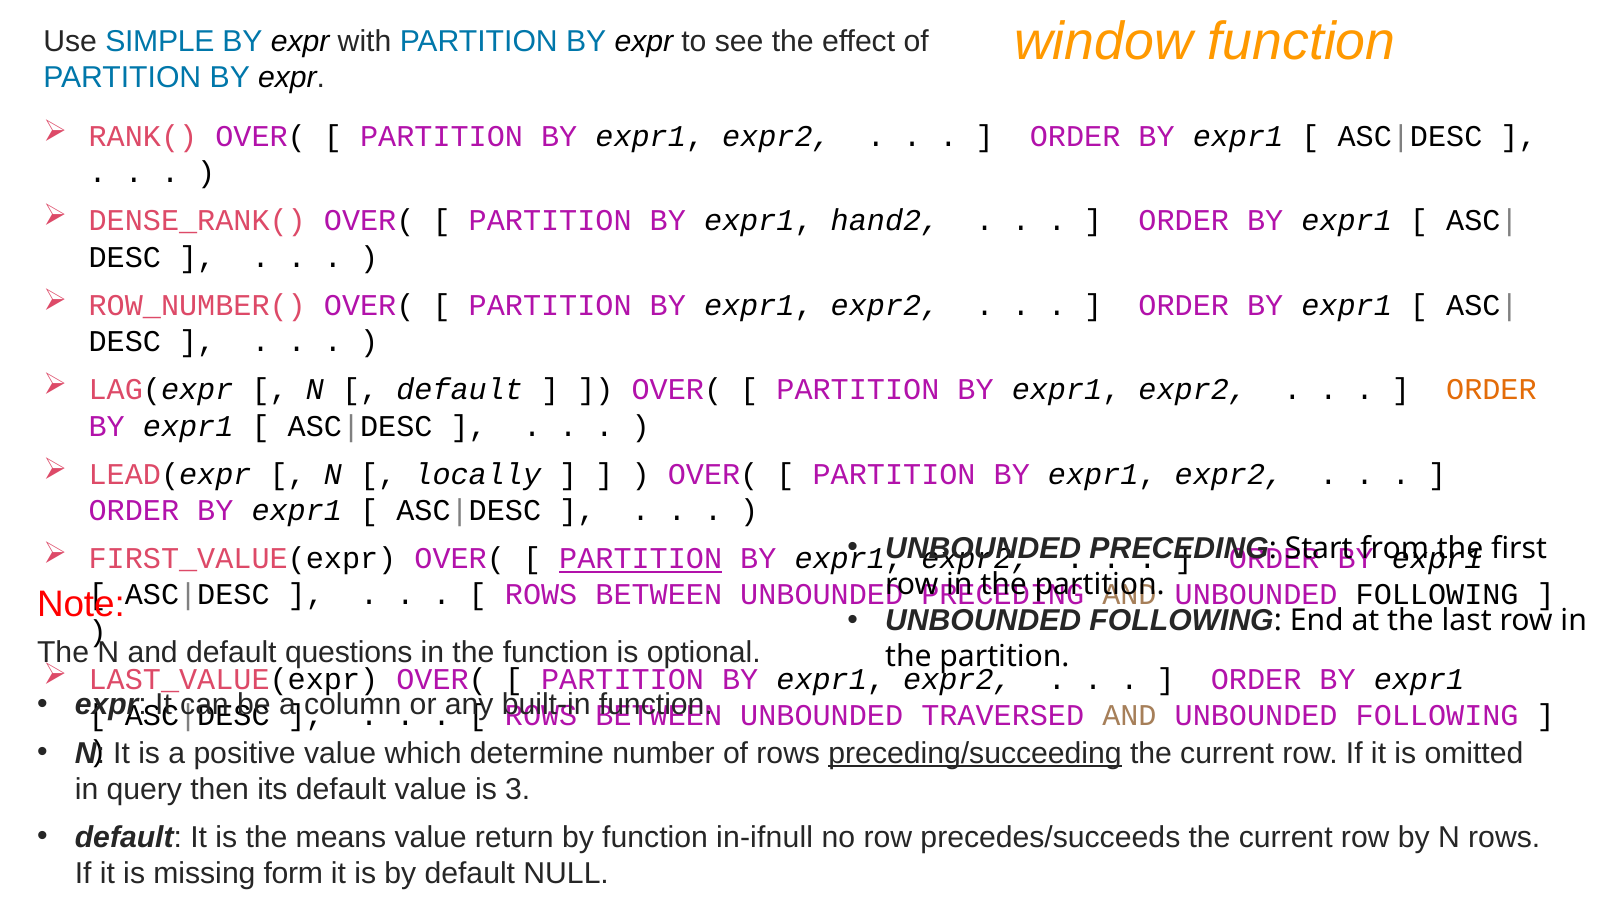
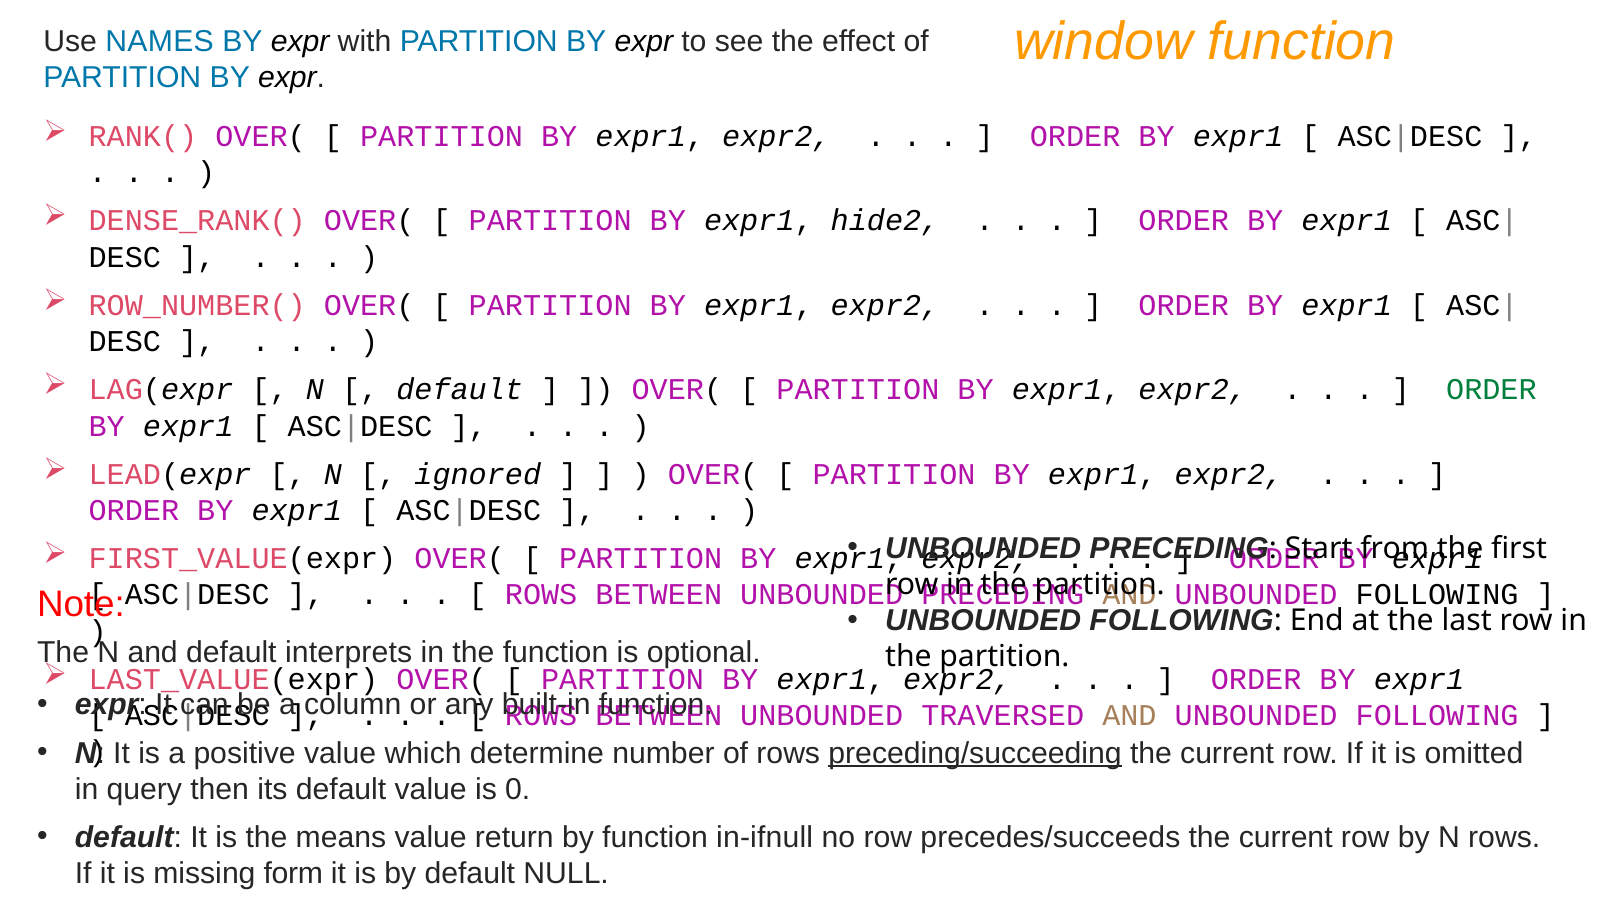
SIMPLE: SIMPLE -> NAMES (160, 42)
hand2: hand2 -> hide2 (885, 221)
ORDER colour: orange -> green (1491, 390)
locally: locally -> ignored (478, 474)
PARTITION underline: present -> none (641, 559)
questions: questions -> interprets (349, 653)
3: 3 -> 0 (518, 789)
